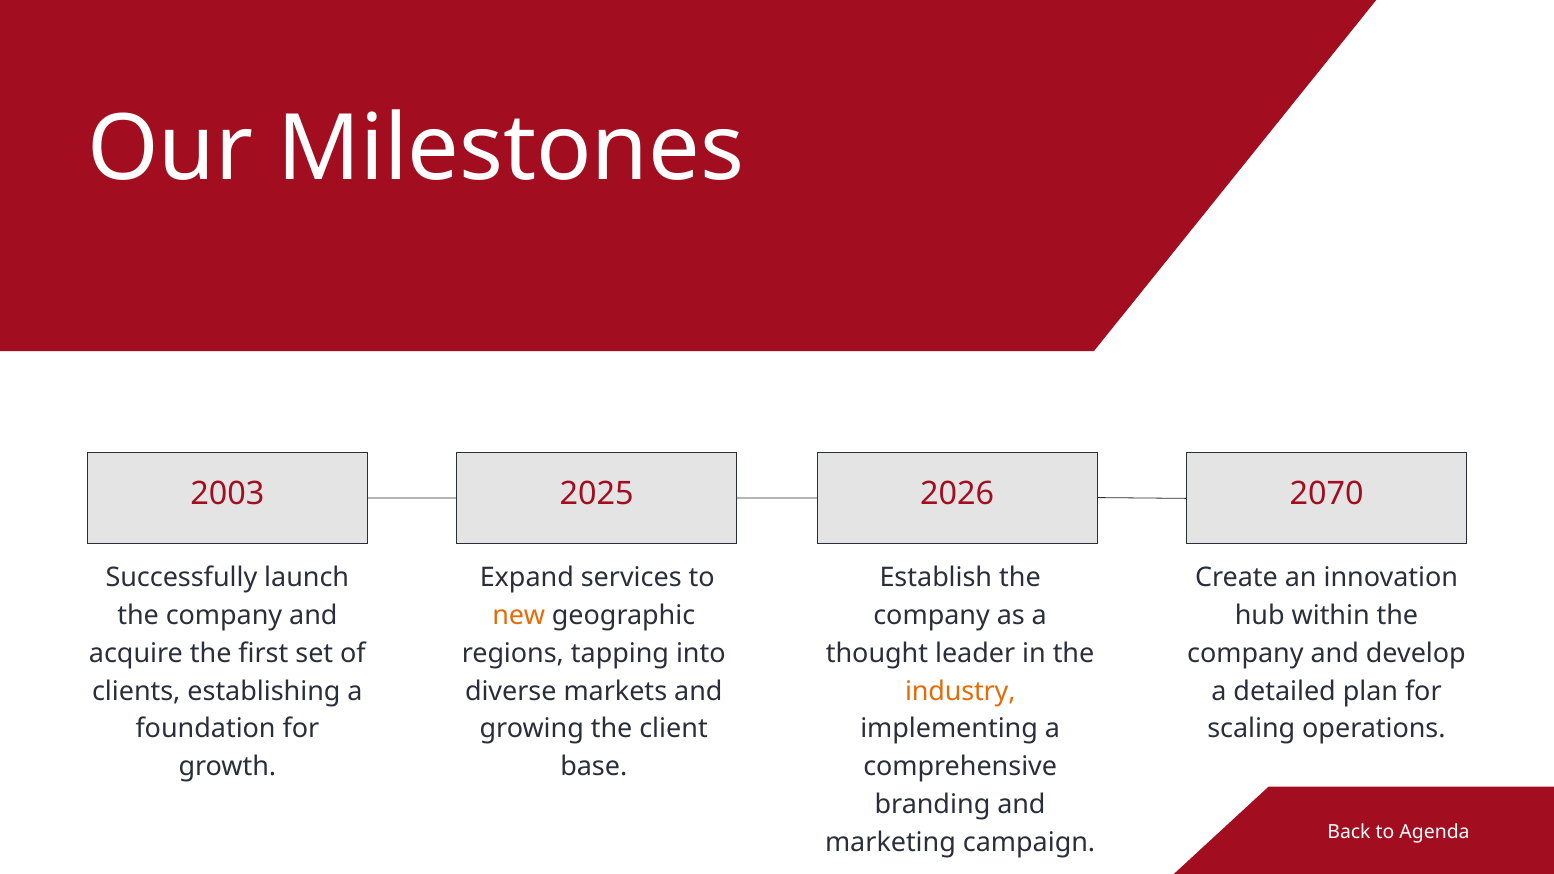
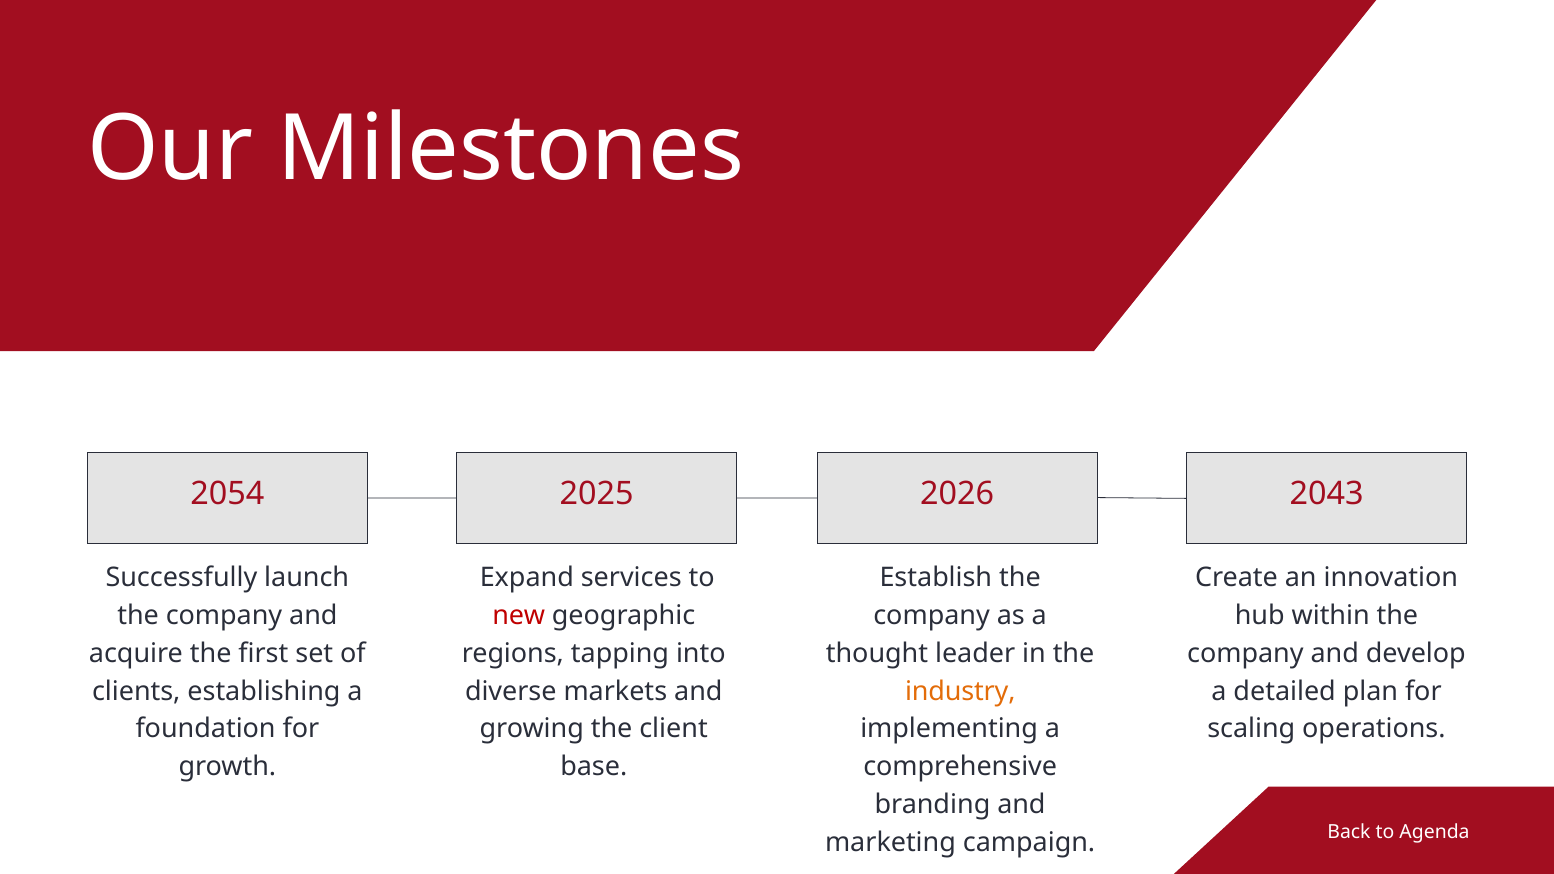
2003: 2003 -> 2054 (227, 494)
2070: 2070 -> 2043 (1327, 494)
new colour: orange -> red (519, 616)
